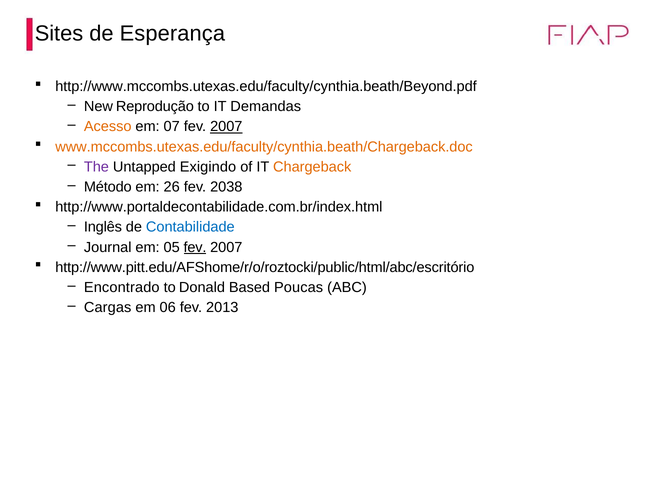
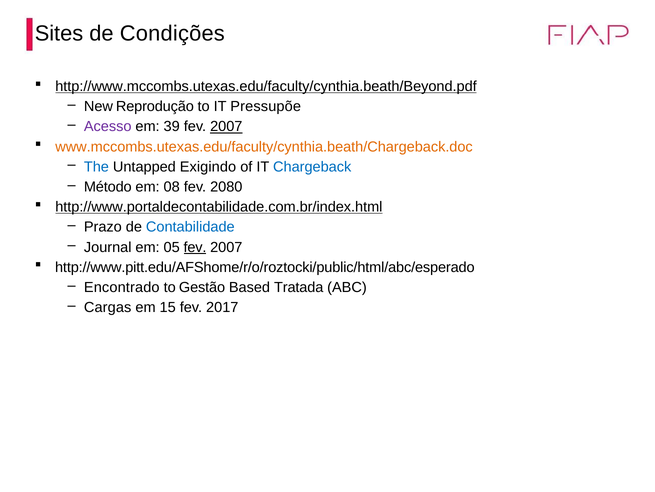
Esperança: Esperança -> Condições (172, 34)
http://www.mccombs.utexas.edu/faculty/cynthia.beath/Beyond.pdf underline: none -> present (266, 86)
Demandas: Demandas -> Pressupõe (266, 106)
Acesso colour: orange -> purple (108, 126)
07: 07 -> 39 (172, 126)
The colour: purple -> blue (96, 167)
Chargeback colour: orange -> blue (312, 167)
26: 26 -> 08 (172, 187)
2038: 2038 -> 2080 (226, 187)
http://www.portaldecontabilidade.com.br/index.html underline: none -> present (219, 207)
Inglês: Inglês -> Prazo (103, 227)
http://www.pitt.edu/AFShome/r/o/roztocki/public/html/abc/escritório: http://www.pitt.edu/AFShome/r/o/roztocki/public/html/abc/escritório -> http://www.pitt.edu/AFShome/r/o/roztocki/public/html/abc/esperado (265, 267)
Donald: Donald -> Gestão (202, 287)
Poucas: Poucas -> Tratada (299, 287)
06: 06 -> 15 (168, 307)
2013: 2013 -> 2017 (222, 307)
